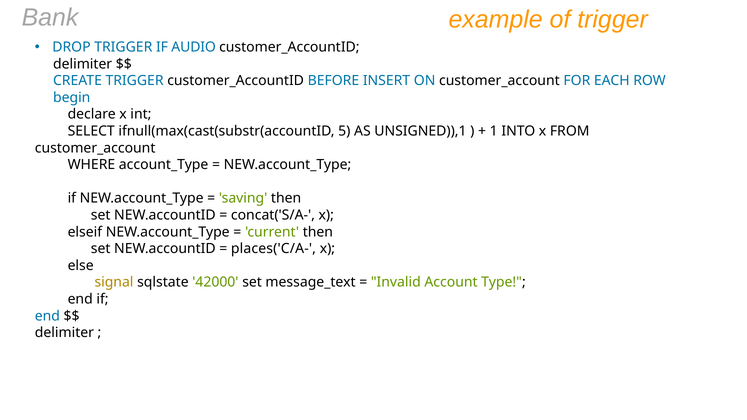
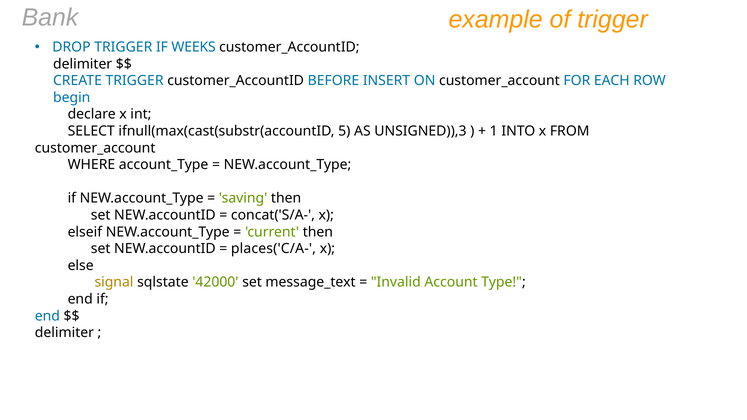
AUDIO: AUDIO -> WEEKS (194, 47)
UNSIGNED)),1: UNSIGNED)),1 -> UNSIGNED)),3 (420, 131)
